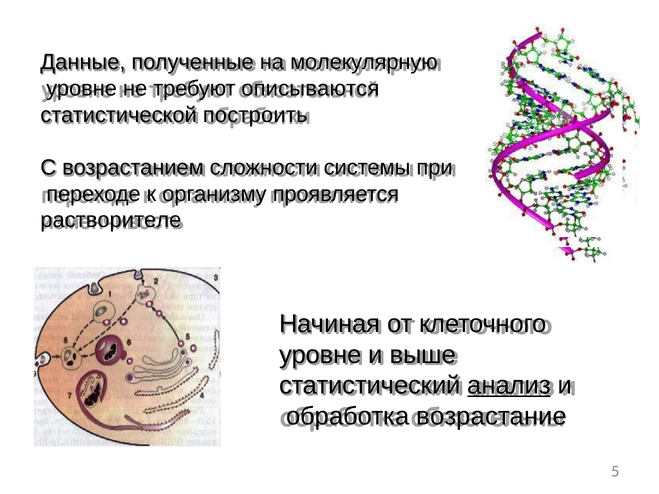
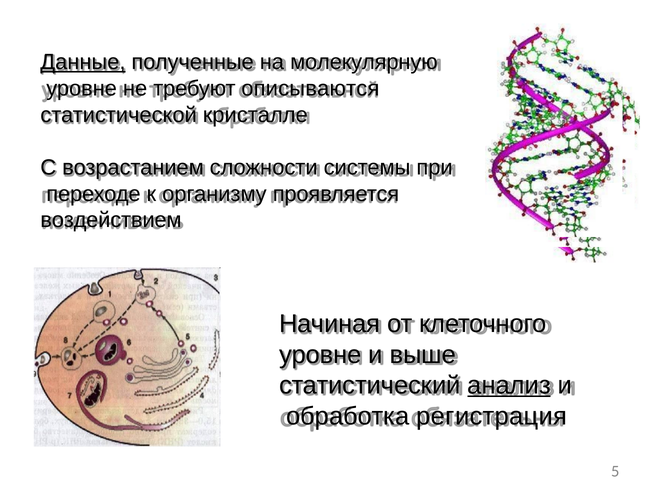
Данные underline: none -> present (83, 62)
построить: построить -> кристалле (255, 115)
растворителе: растворителе -> воздействием (111, 220)
возрастание: возрастание -> регистрация (492, 416)
